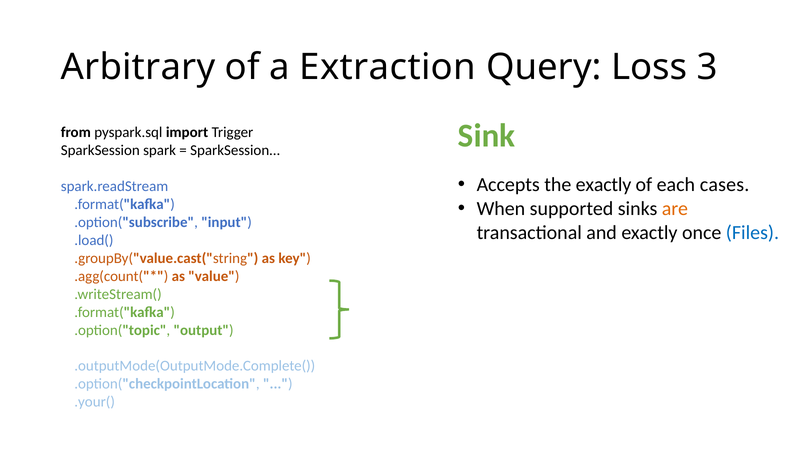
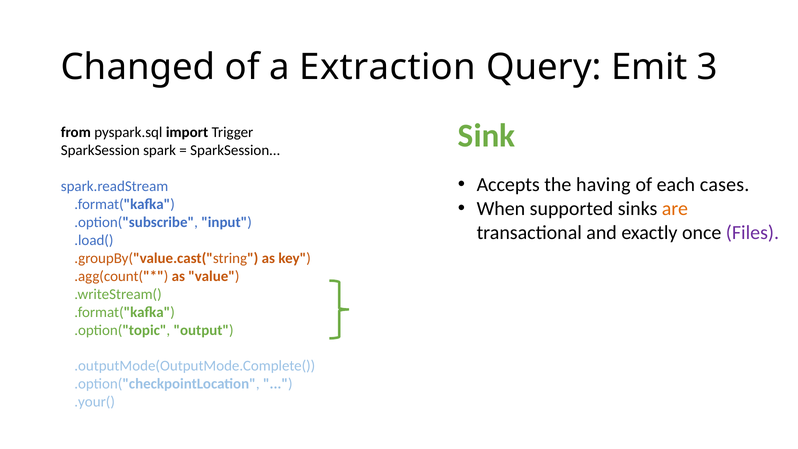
Arbitrary: Arbitrary -> Changed (138, 67)
Loss: Loss -> Emit (649, 67)
the exactly: exactly -> having (603, 185)
Files colour: blue -> purple (752, 233)
